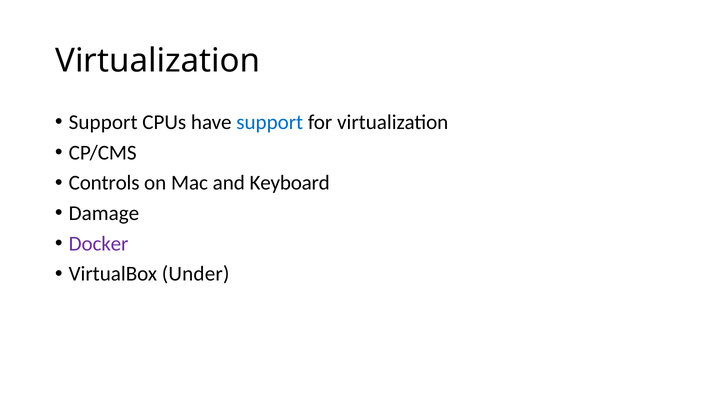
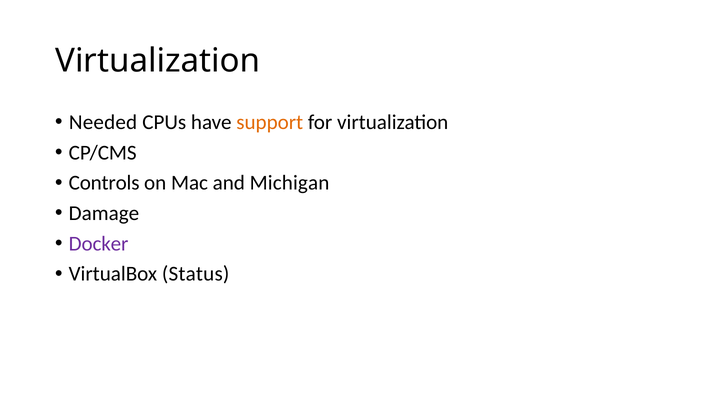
Support: Support -> Needed (103, 122)
support colour: blue -> orange (270, 122)
Keyboard: Keyboard -> Michigan (289, 183)
Under: Under -> Status (196, 274)
